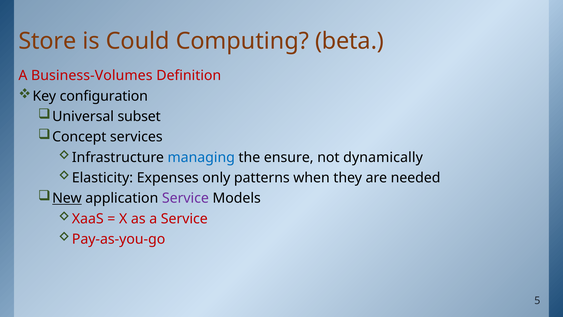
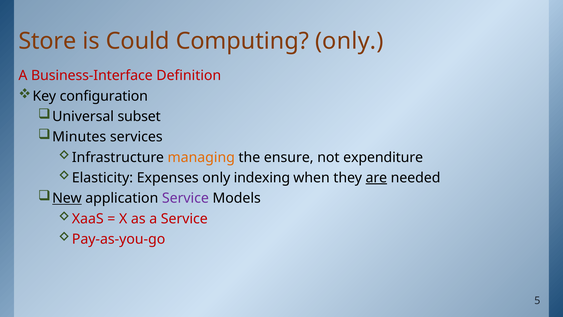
Computing beta: beta -> only (349, 41)
Business-Volumes: Business-Volumes -> Business-Interface (92, 76)
Concept: Concept -> Minutes (79, 137)
managing colour: blue -> orange (201, 157)
dynamically: dynamically -> expenditure (383, 157)
patterns: patterns -> indexing (262, 178)
are underline: none -> present (376, 178)
